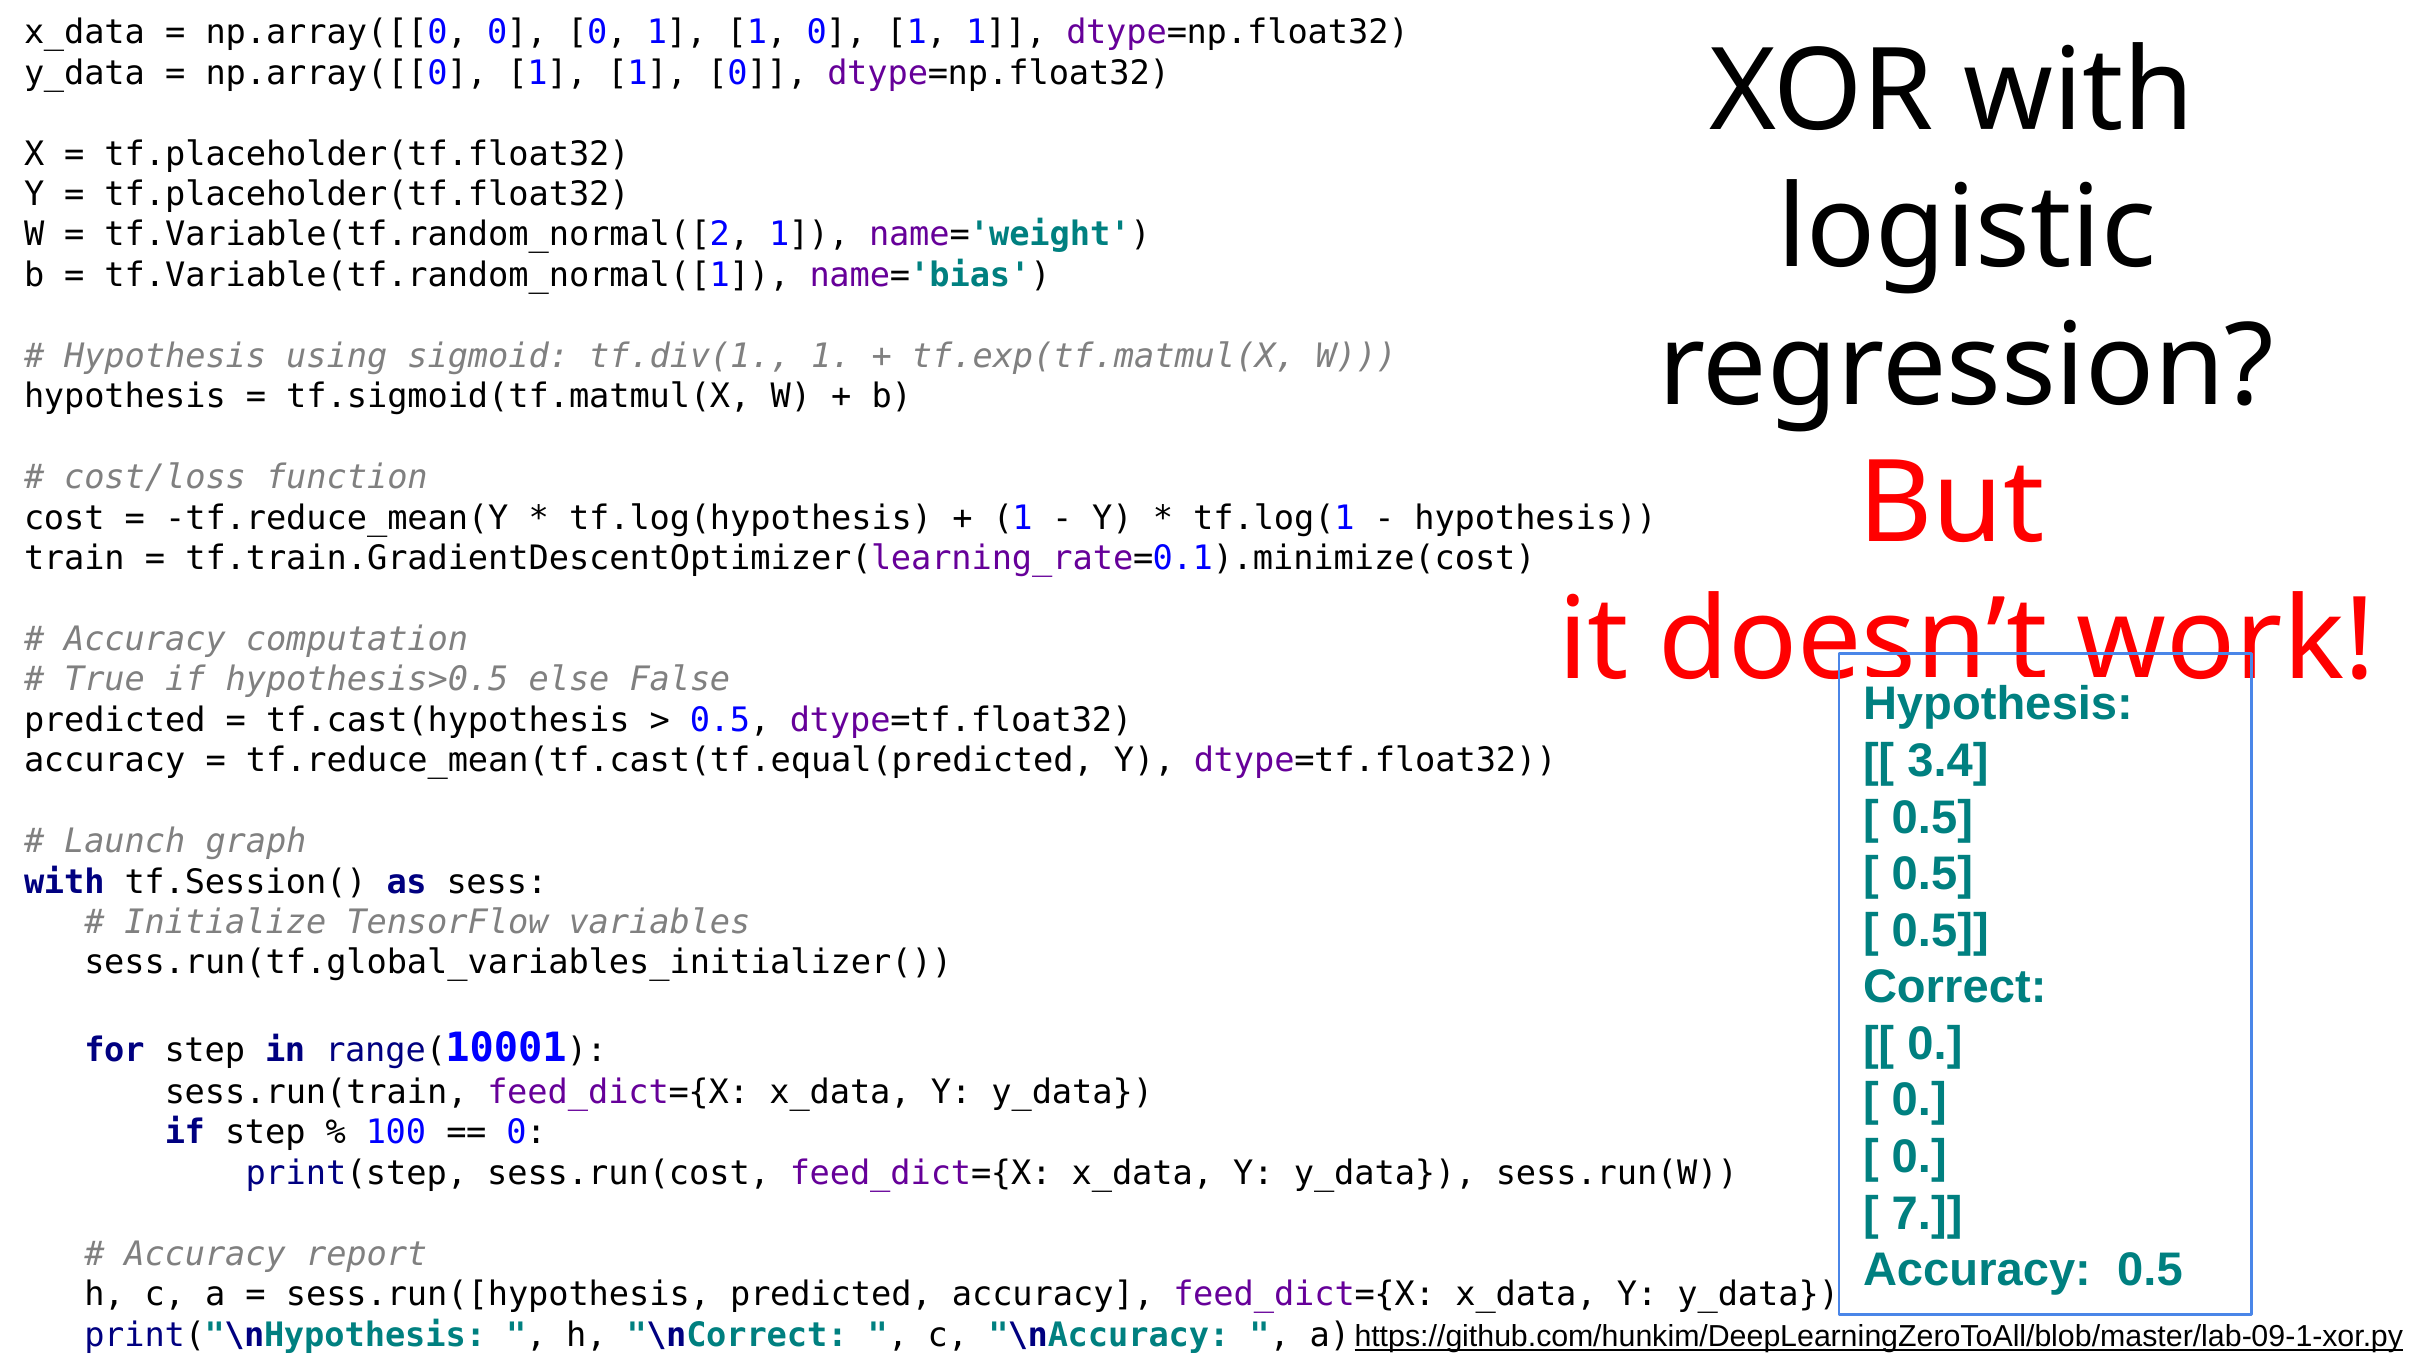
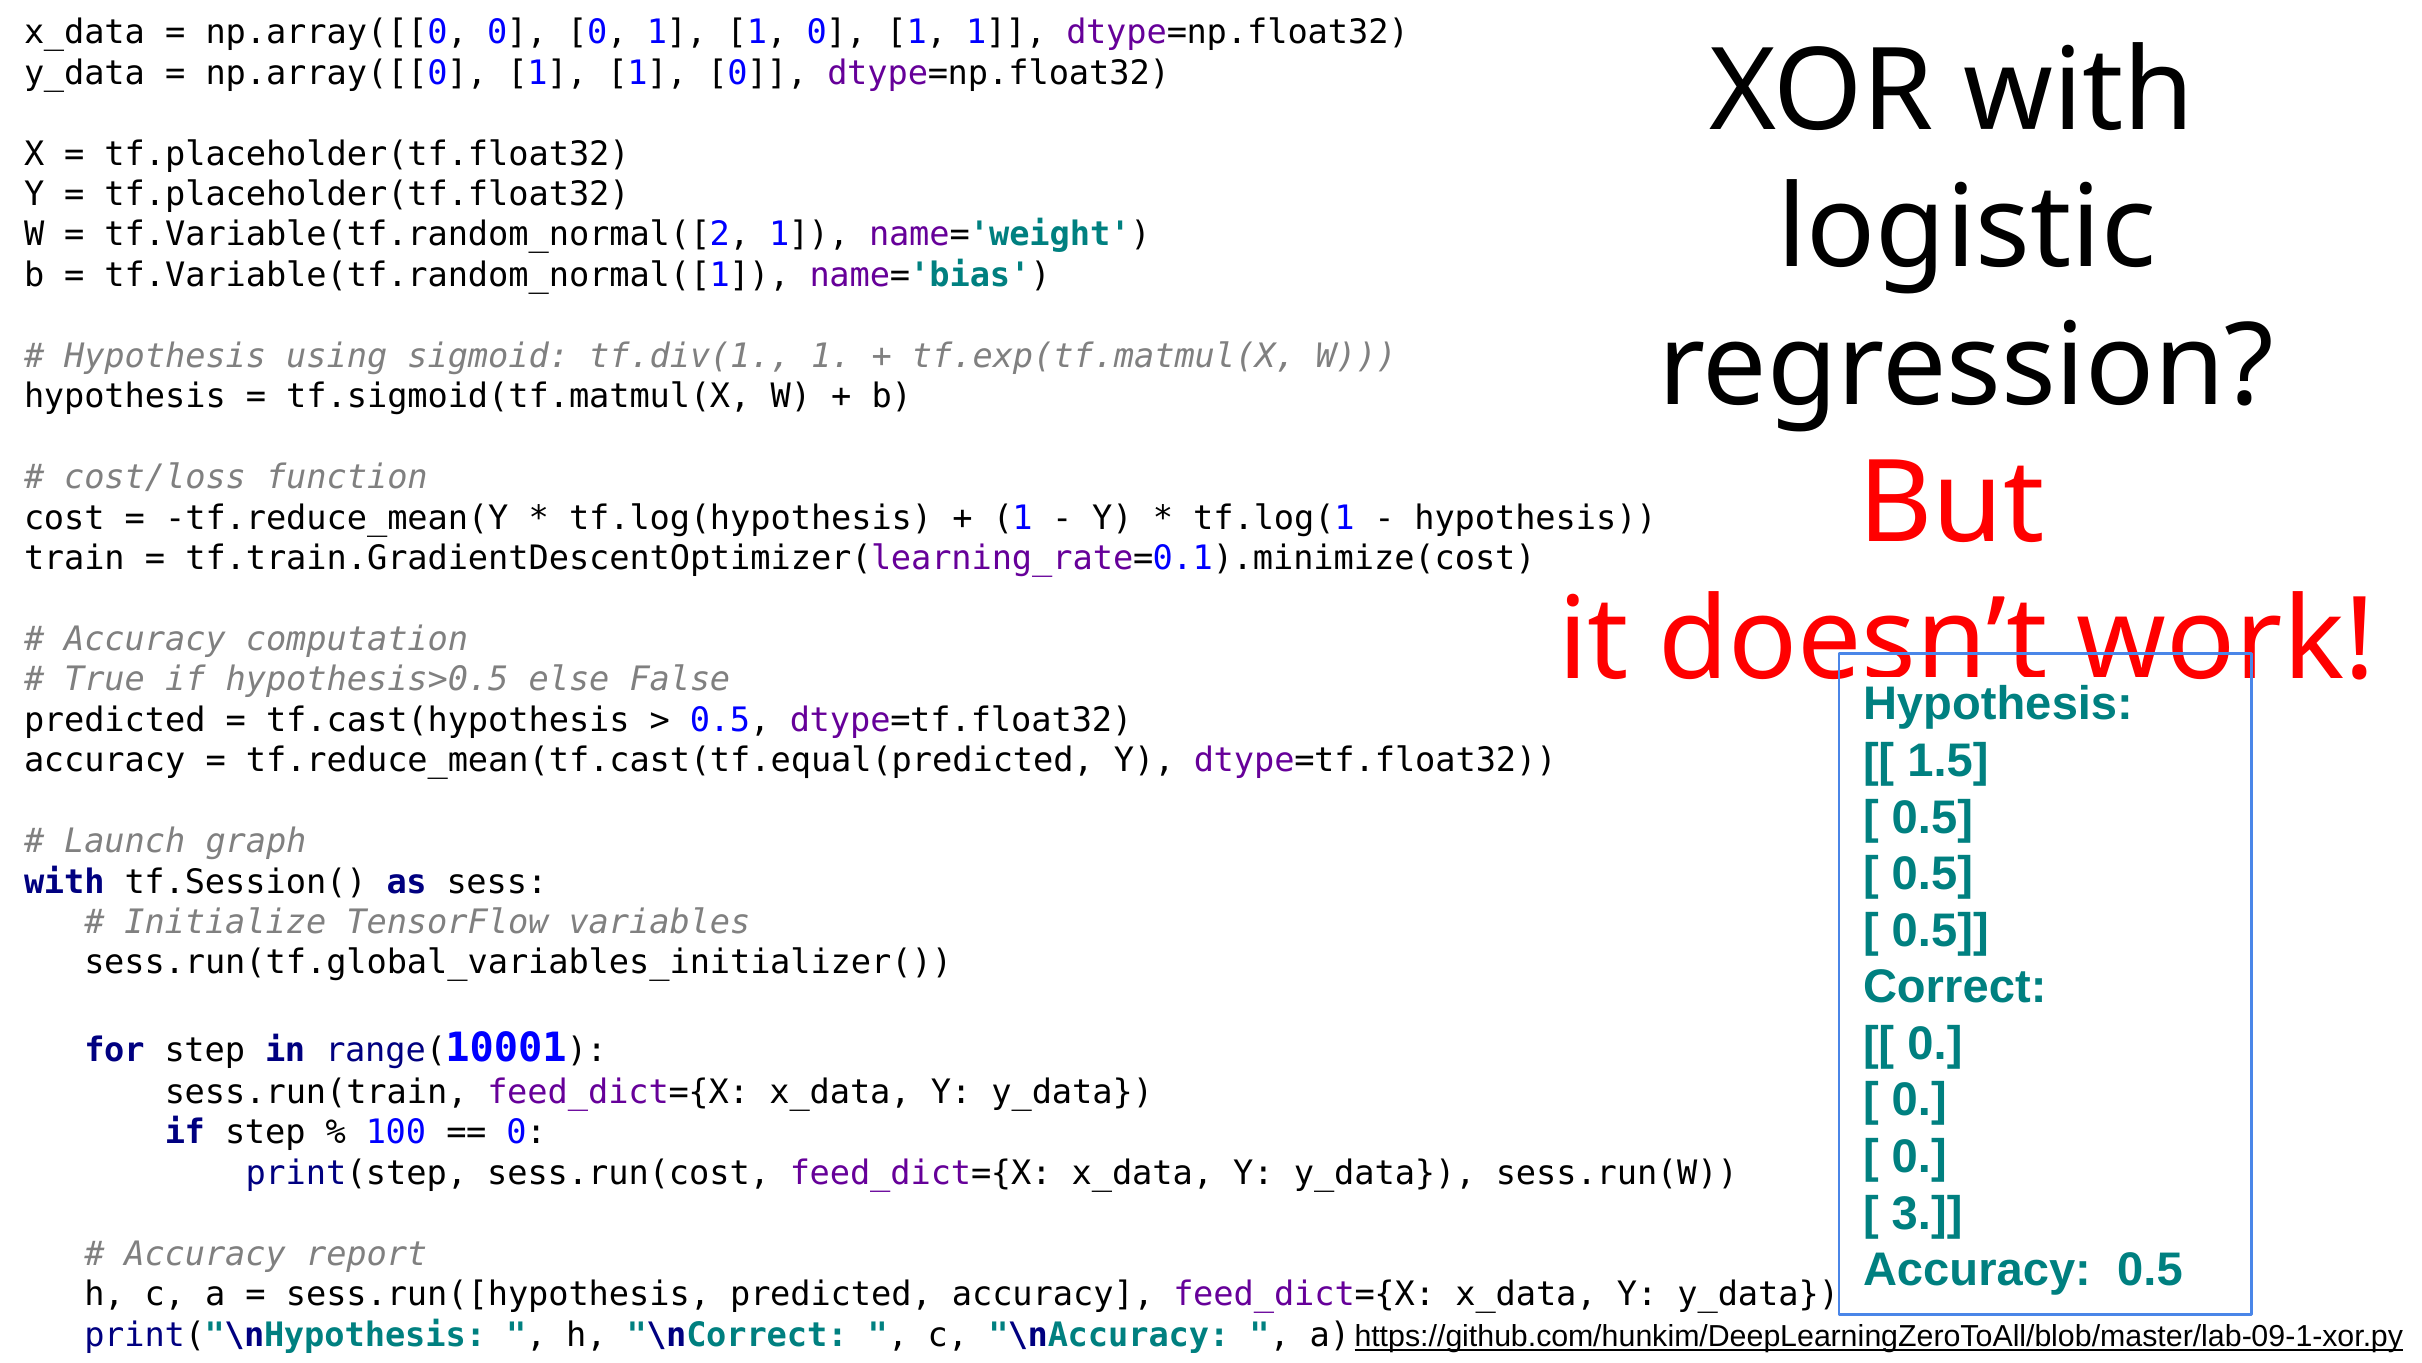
3.4: 3.4 -> 1.5 (1948, 761)
7: 7 -> 3 (1927, 1213)
